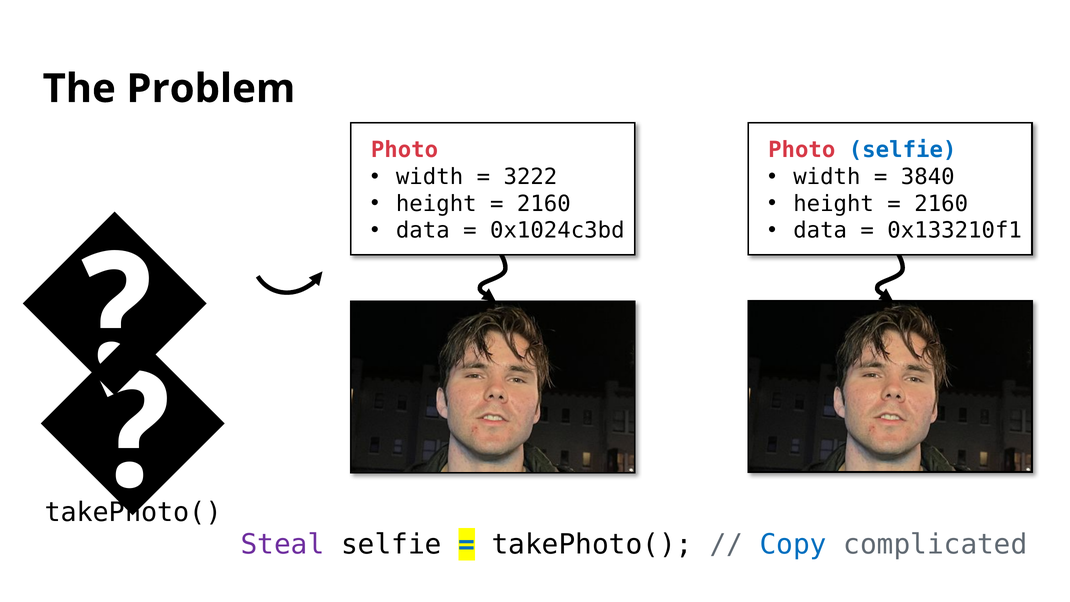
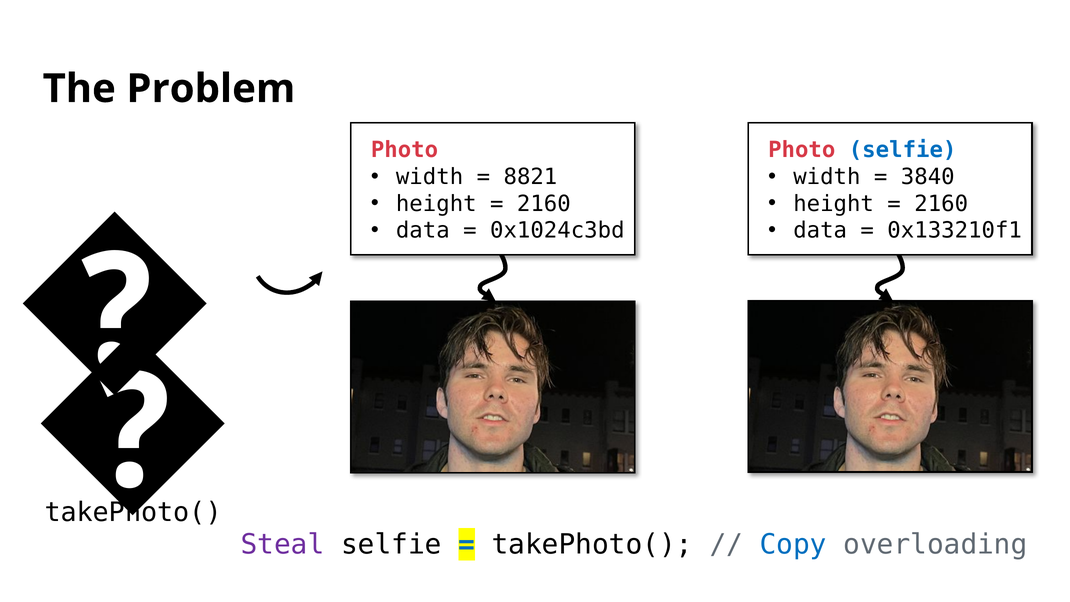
3222: 3222 -> 8821 (530, 177)
complicated: complicated -> overloading (935, 544)
